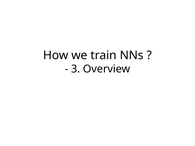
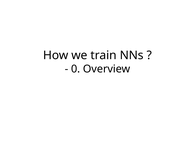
3: 3 -> 0 (76, 69)
